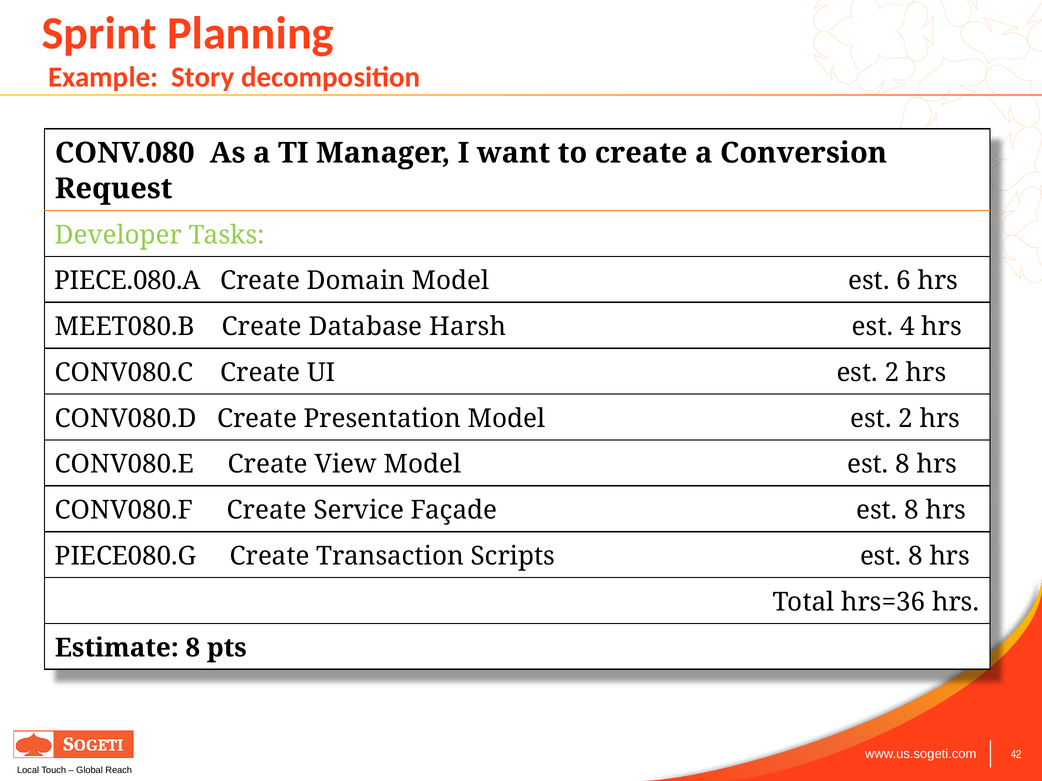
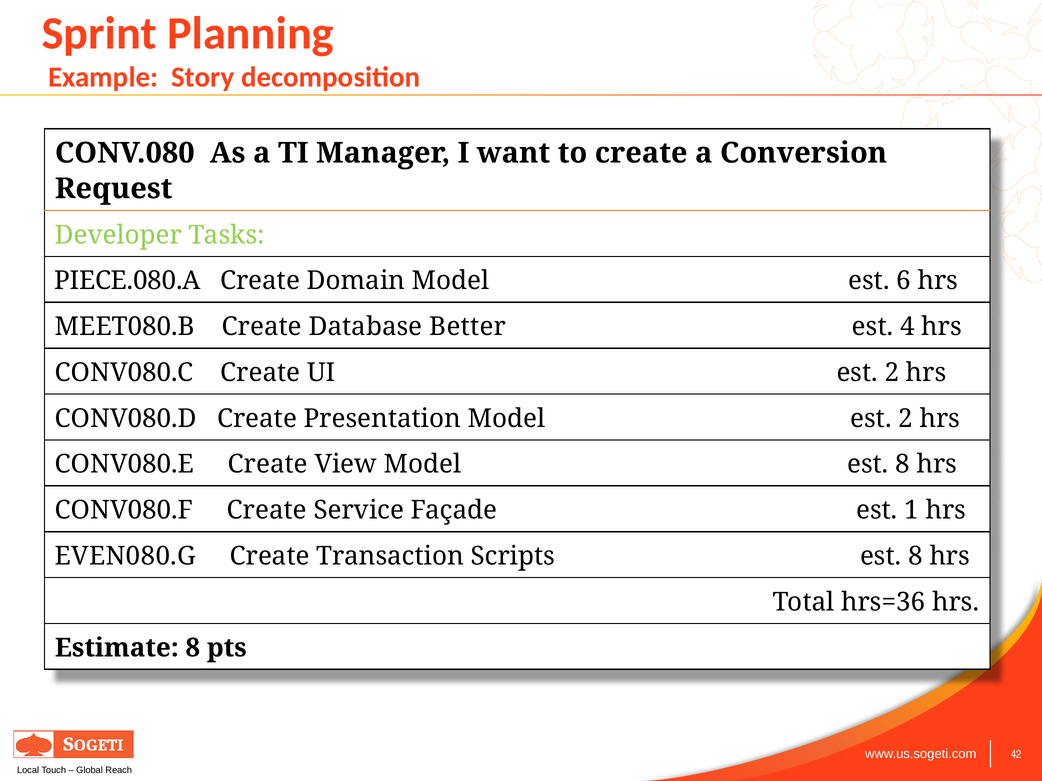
Harsh: Harsh -> Better (468, 327)
Façade est 8: 8 -> 1 (912, 511)
PIECE080.G: PIECE080.G -> EVEN080.G (125, 556)
